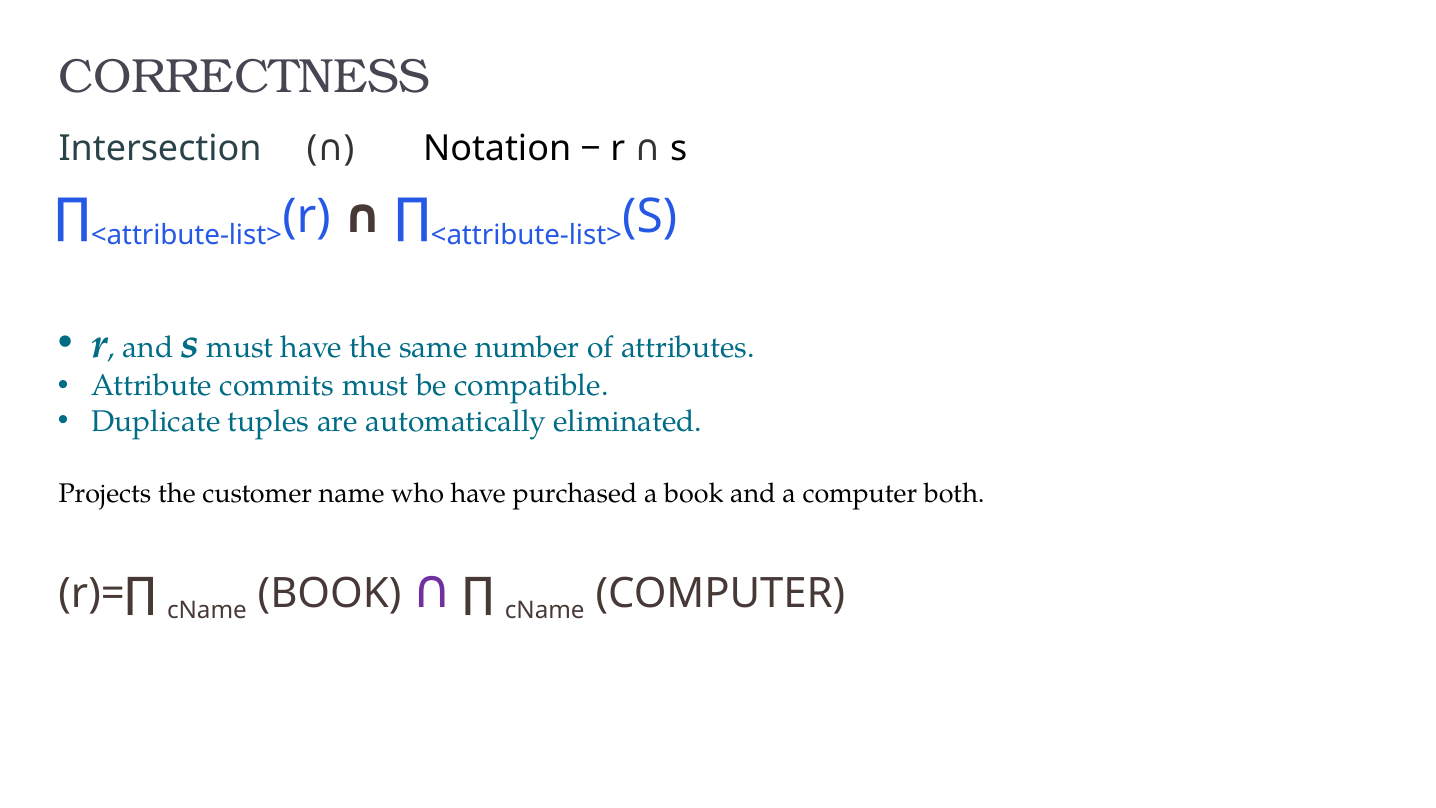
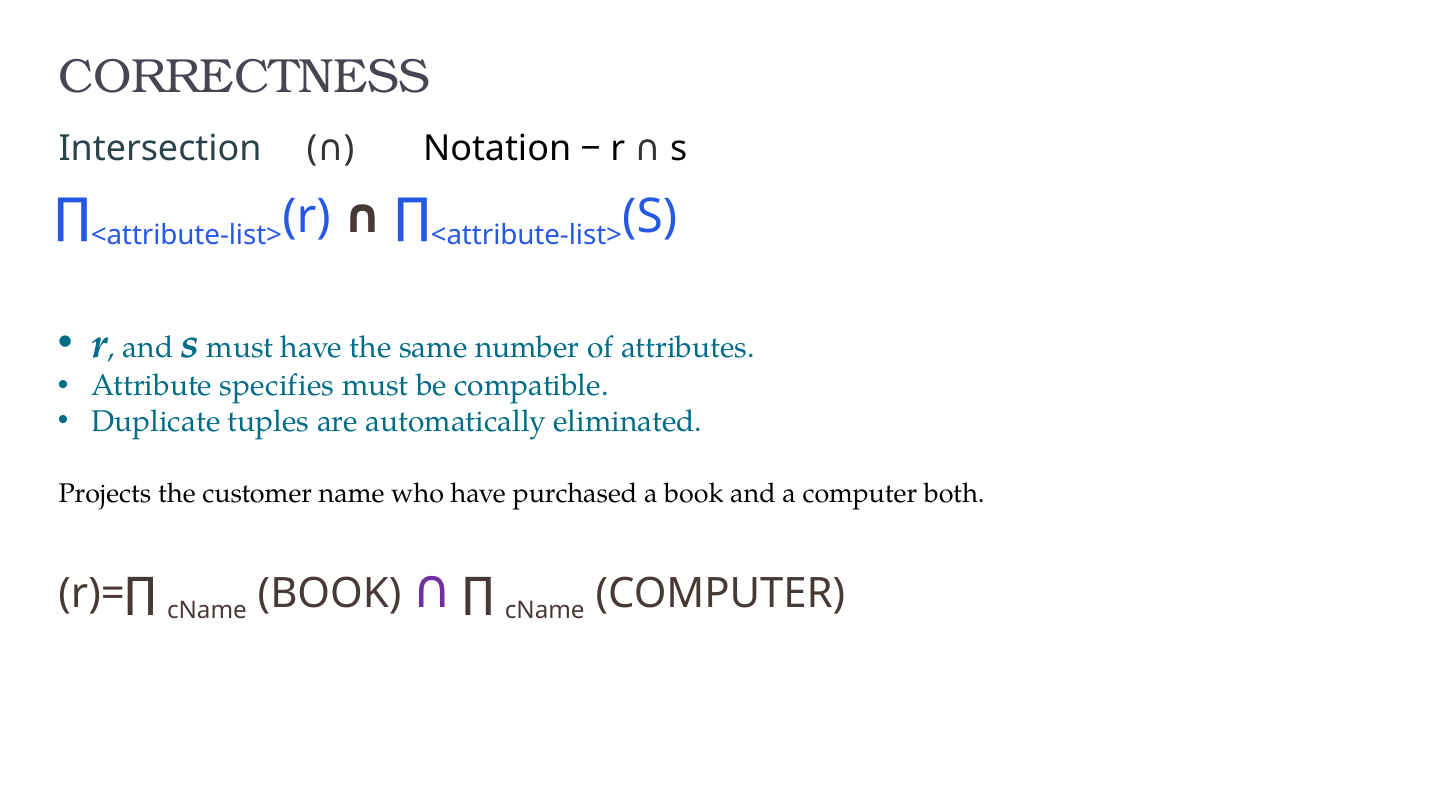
commits: commits -> specifies (277, 386)
